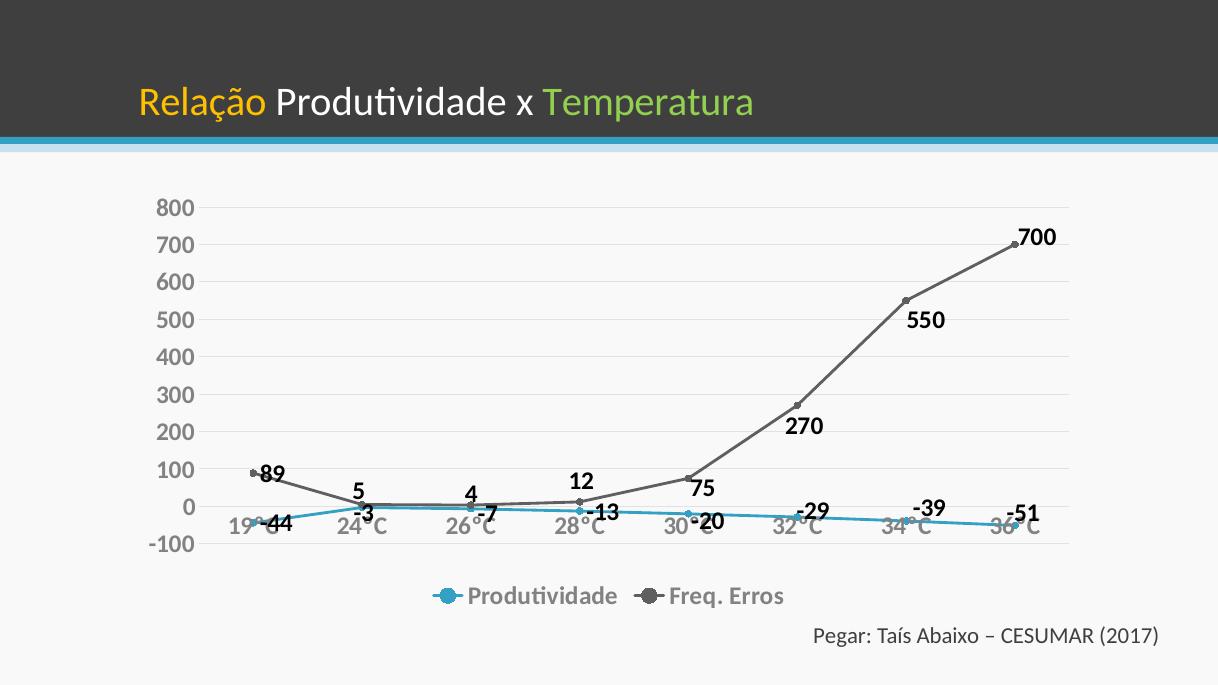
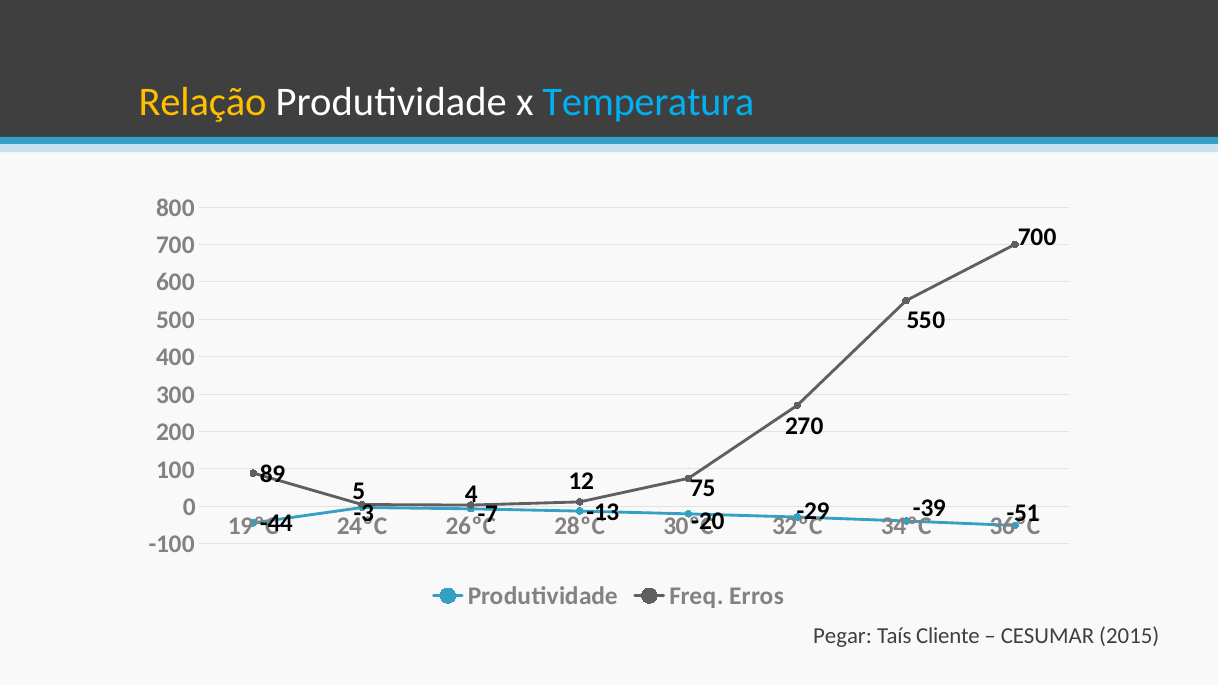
Temperatura colour: light green -> light blue (648, 102)
Abaixo: Abaixo -> Cliente (948, 636)
2017: 2017 -> 2015 (1129, 636)
